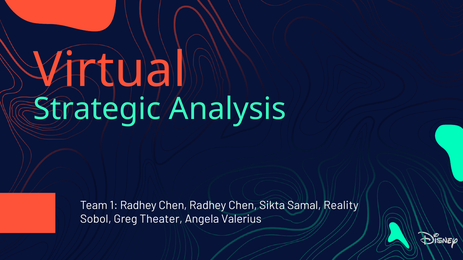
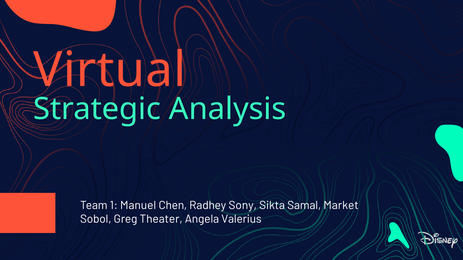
1 Radhey: Radhey -> Manuel (138, 206)
Chen Radhey Chen: Chen -> Sony (243, 206)
Reality: Reality -> Market (341, 206)
